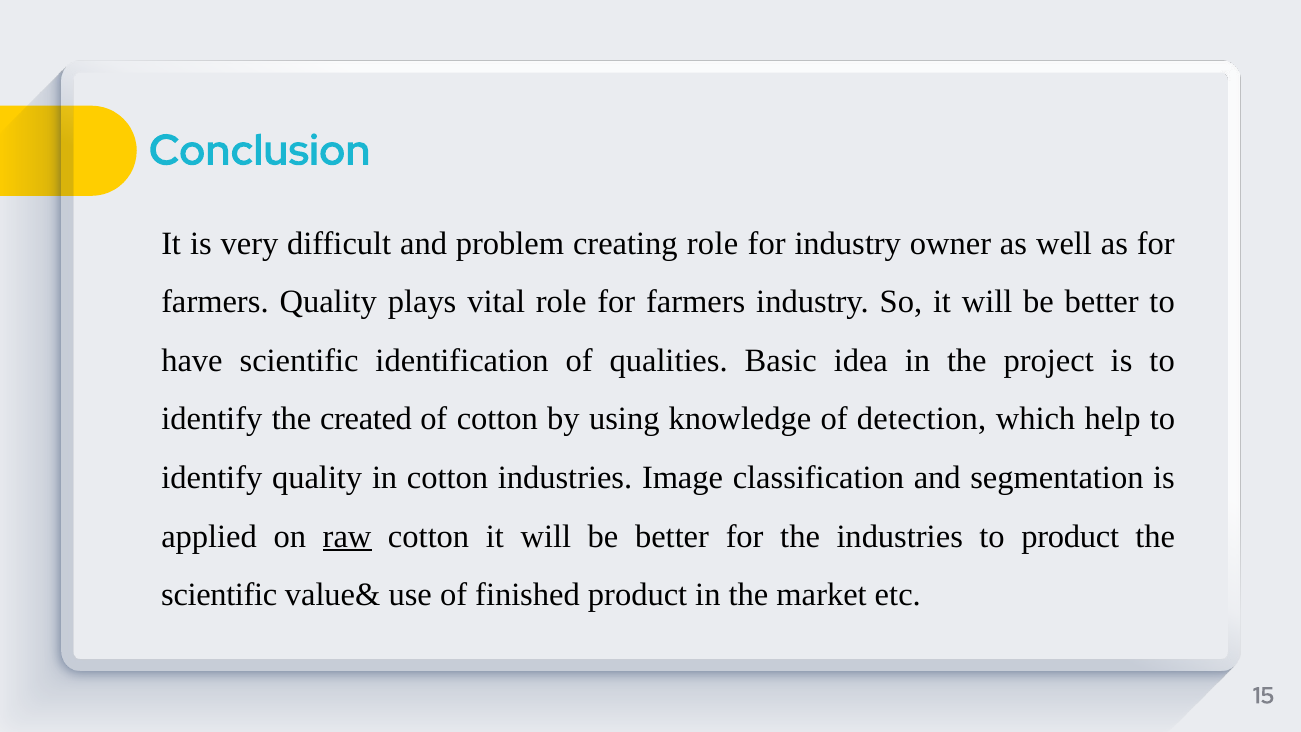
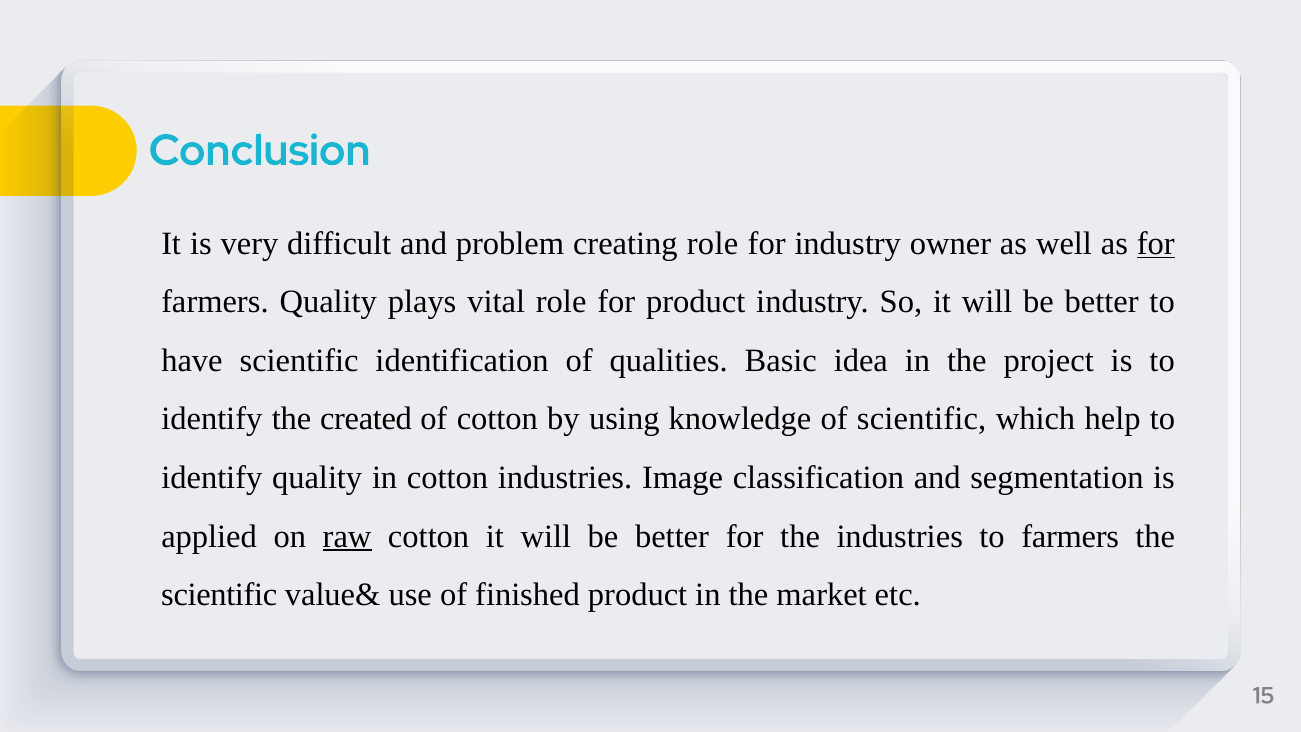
for underline: none -> present (1156, 243)
role for farmers: farmers -> product (696, 302)
of detection: detection -> scientific (922, 419)
to product: product -> farmers (1070, 536)
